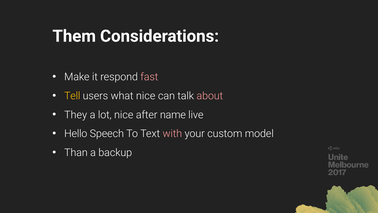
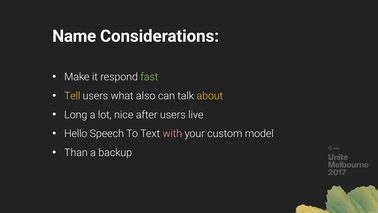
Them: Them -> Name (74, 36)
fast colour: pink -> light green (149, 77)
what nice: nice -> also (146, 96)
about colour: pink -> yellow (210, 96)
They: They -> Long (76, 115)
after name: name -> users (173, 115)
